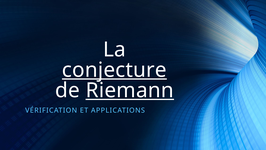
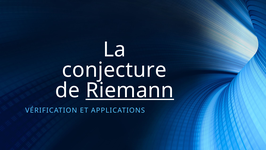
conjecture underline: present -> none (114, 70)
